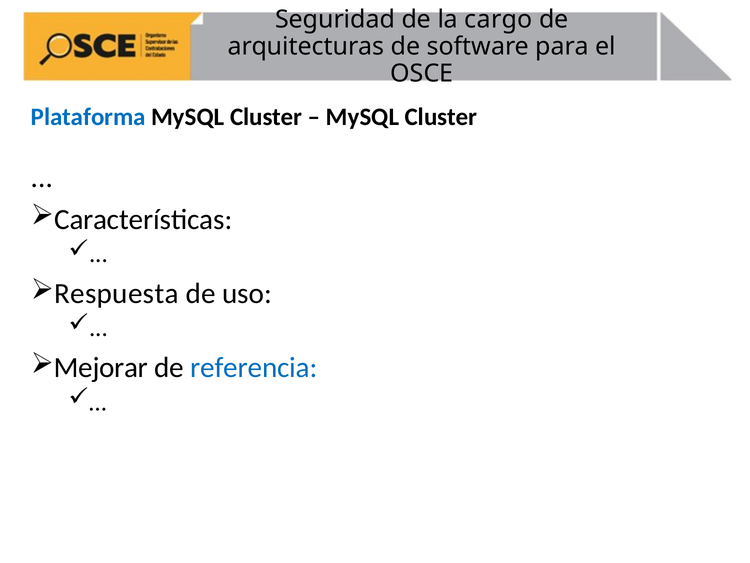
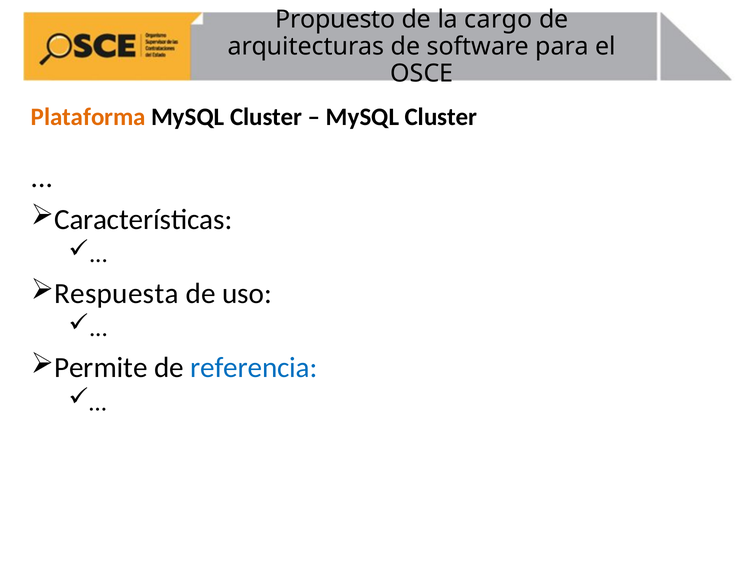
Seguridad: Seguridad -> Propuesto (335, 19)
Plataforma colour: blue -> orange (88, 117)
Mejorar: Mejorar -> Permite (101, 367)
